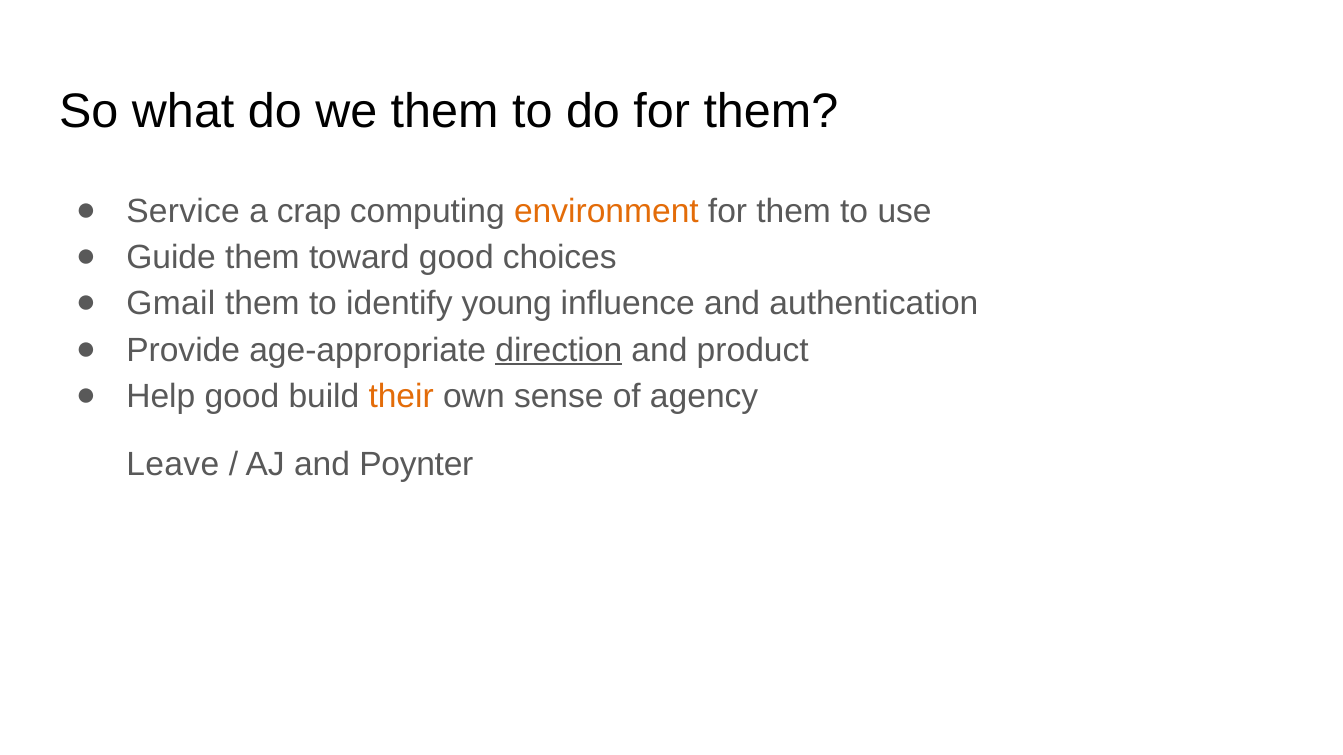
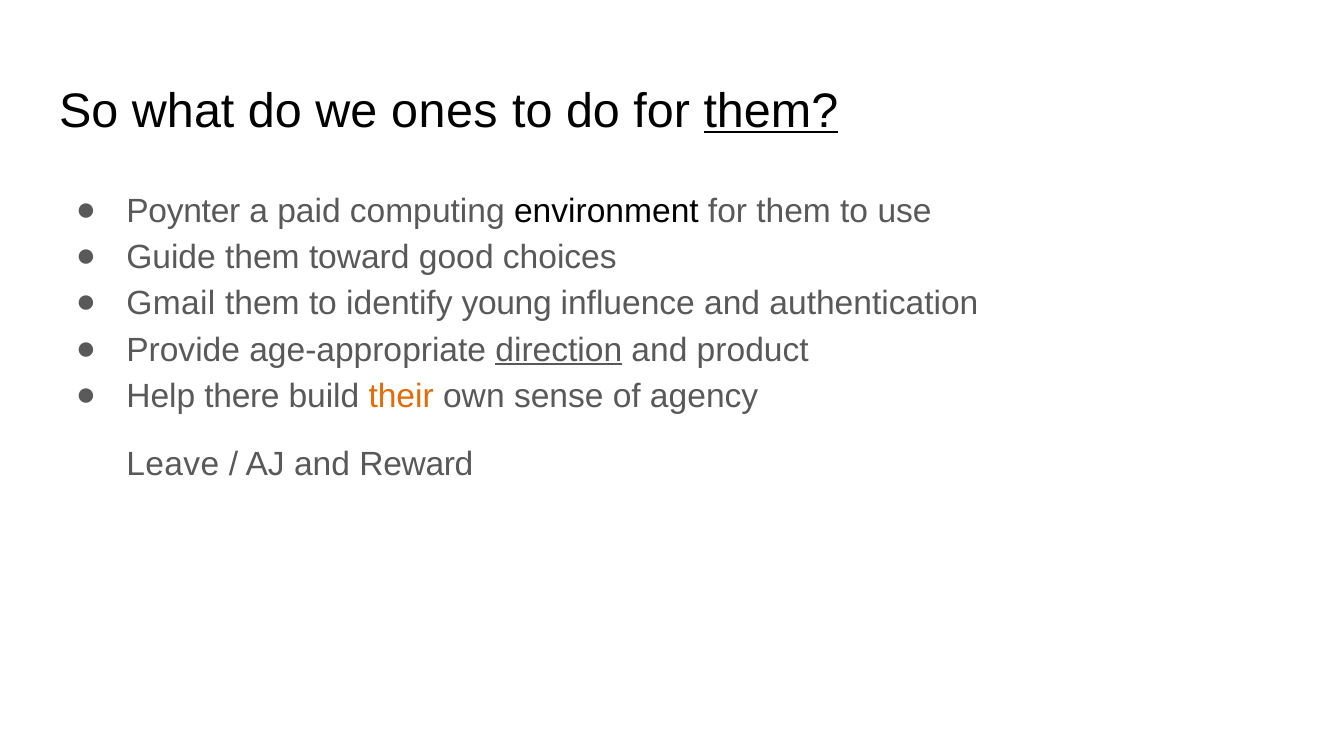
we them: them -> ones (444, 111)
them underline: none -> present (771, 111)
Service: Service -> Poynter (183, 211)
crap: crap -> paid (309, 211)
environment colour: orange -> black (606, 211)
Help good: good -> there (242, 396)
Poynter: Poynter -> Reward (416, 465)
